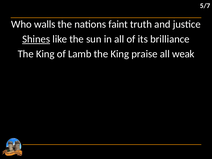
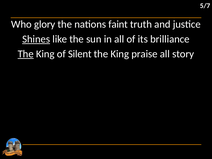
walls: walls -> glory (45, 24)
The underline: none -> present (26, 54)
Lamb: Lamb -> Silent (80, 54)
weak: weak -> story (183, 54)
